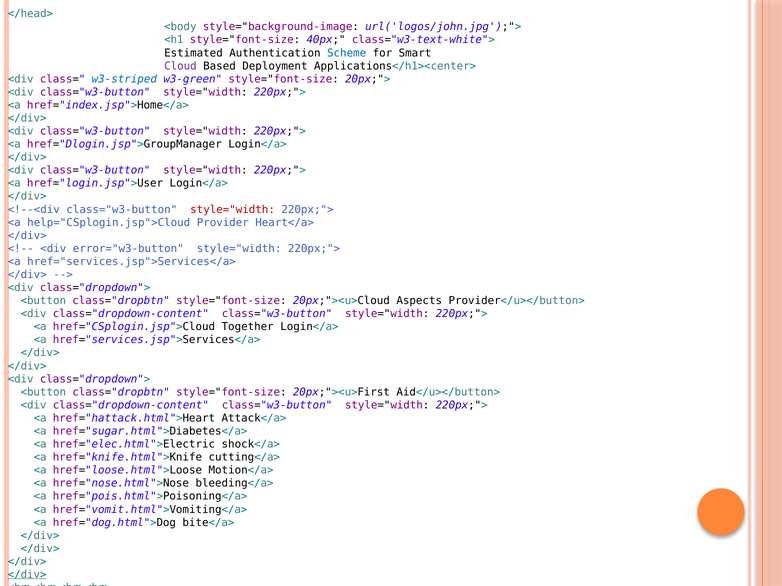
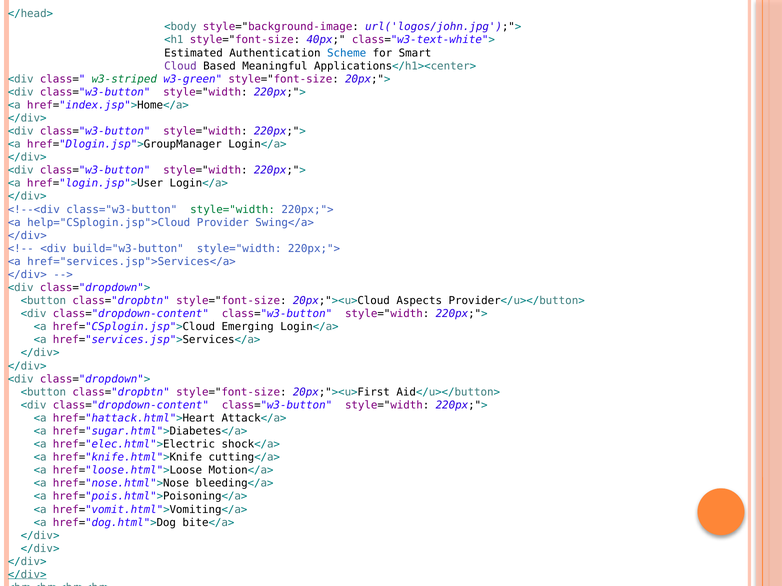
Deployment: Deployment -> Meaningful (275, 66)
w3-striped colour: blue -> green (124, 79)
style="width colour: red -> green (233, 210)
Heart</a>: Heart</a> -> Swing</a> (285, 223)
error="w3-button: error="w3-button -> build="w3-button (128, 249)
Together: Together -> Emerging (248, 327)
